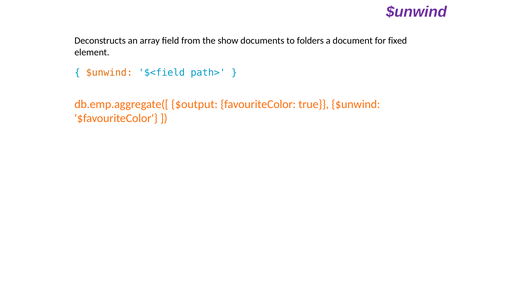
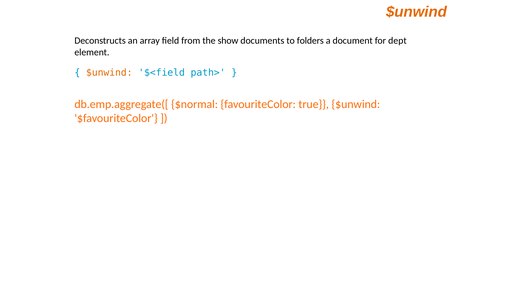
$unwind colour: purple -> orange (416, 12)
fixed: fixed -> dept (397, 41)
$output: $output -> $normal (195, 104)
